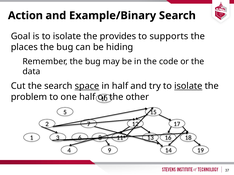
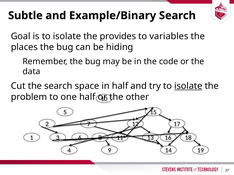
Action: Action -> Subtle (25, 16)
supports: supports -> variables (169, 36)
space underline: present -> none (87, 86)
